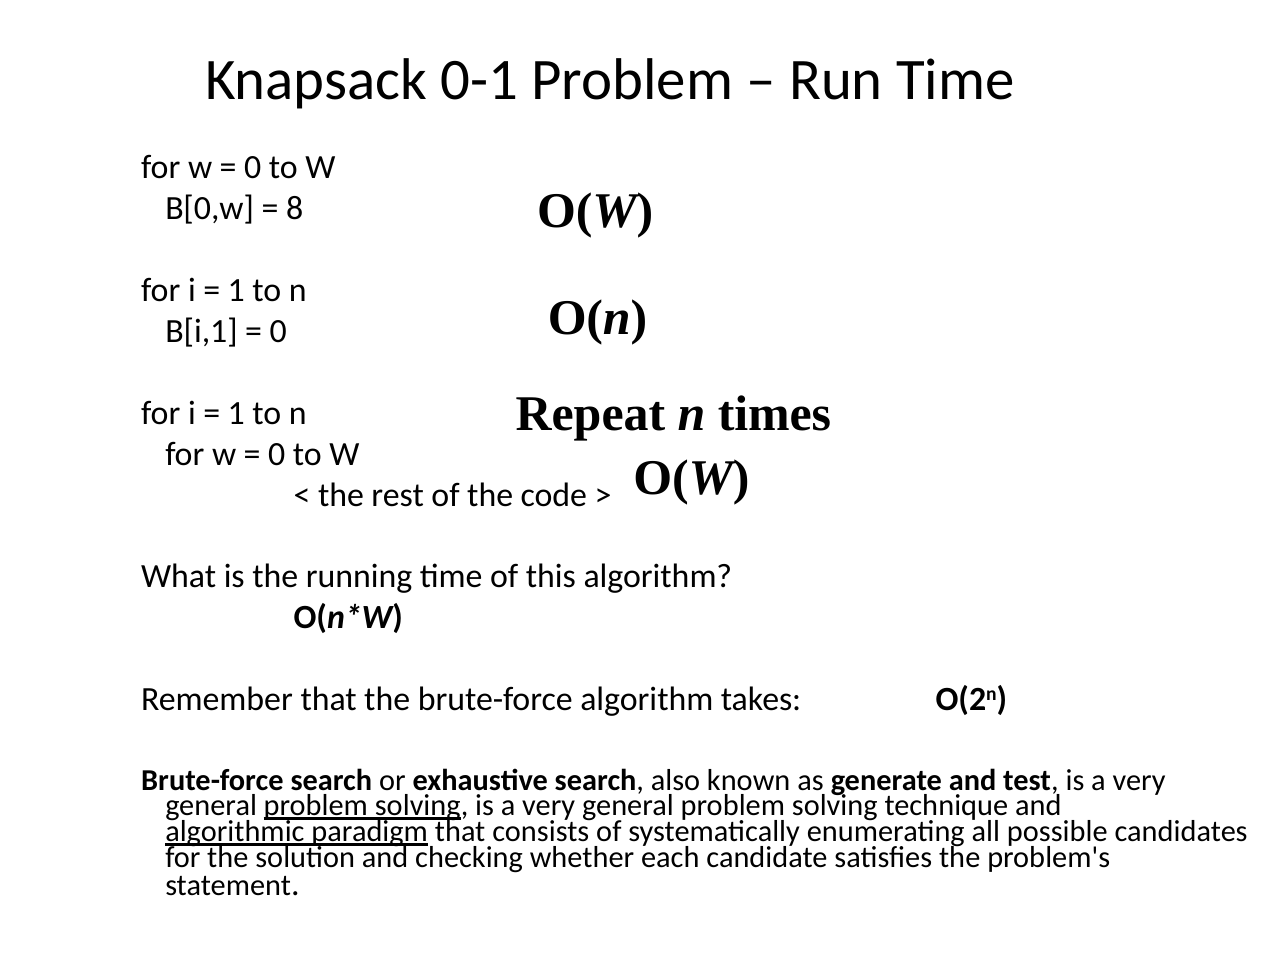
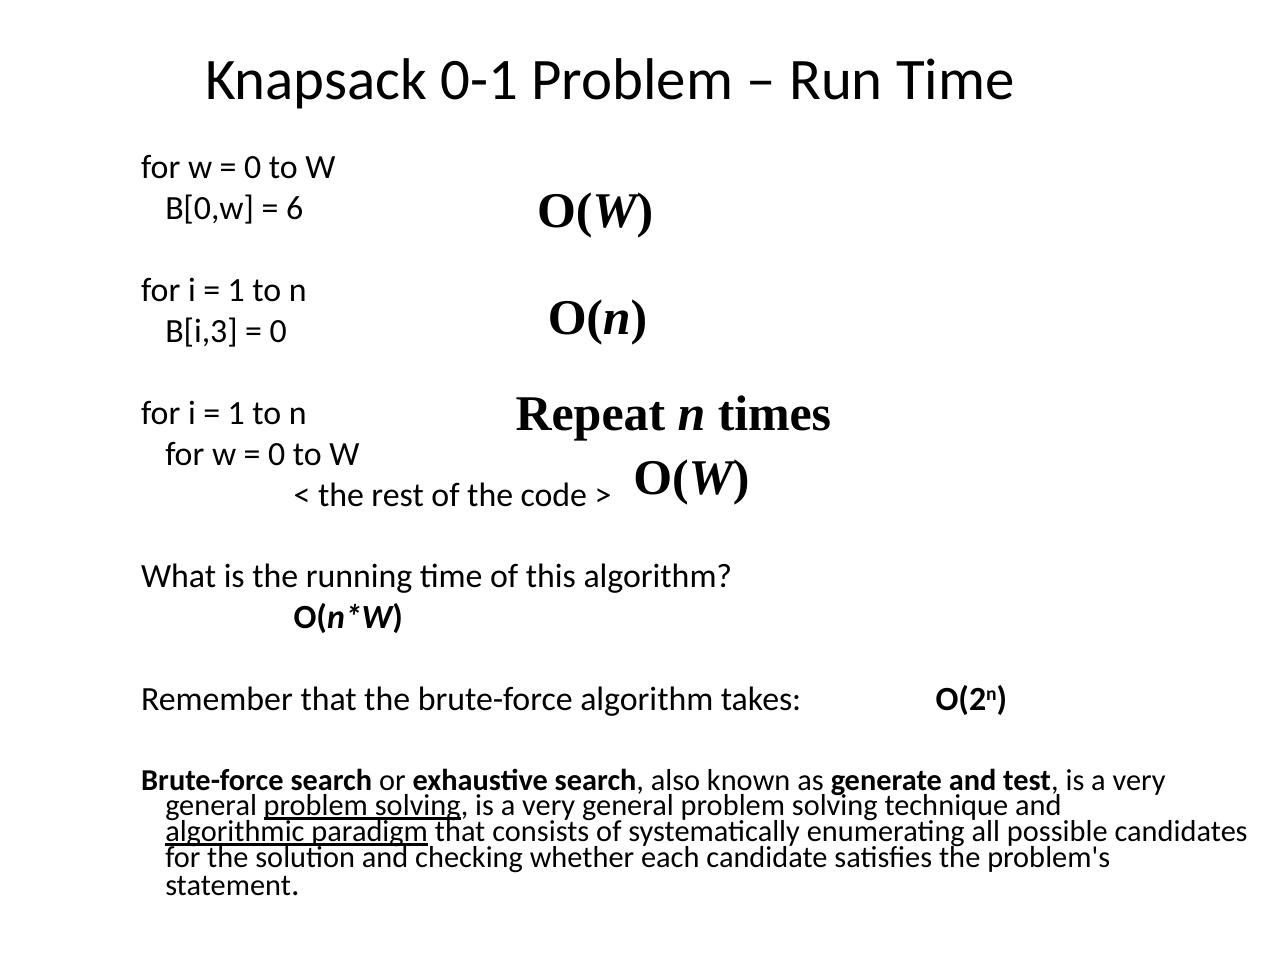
8: 8 -> 6 (295, 209)
B[i,1: B[i,1 -> B[i,3 (201, 331)
